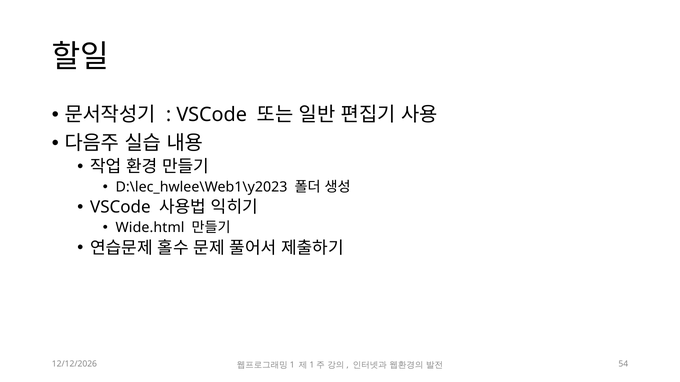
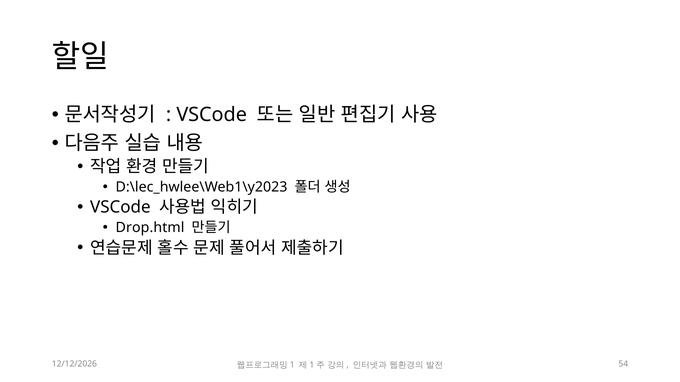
Wide.html: Wide.html -> Drop.html (150, 228)
